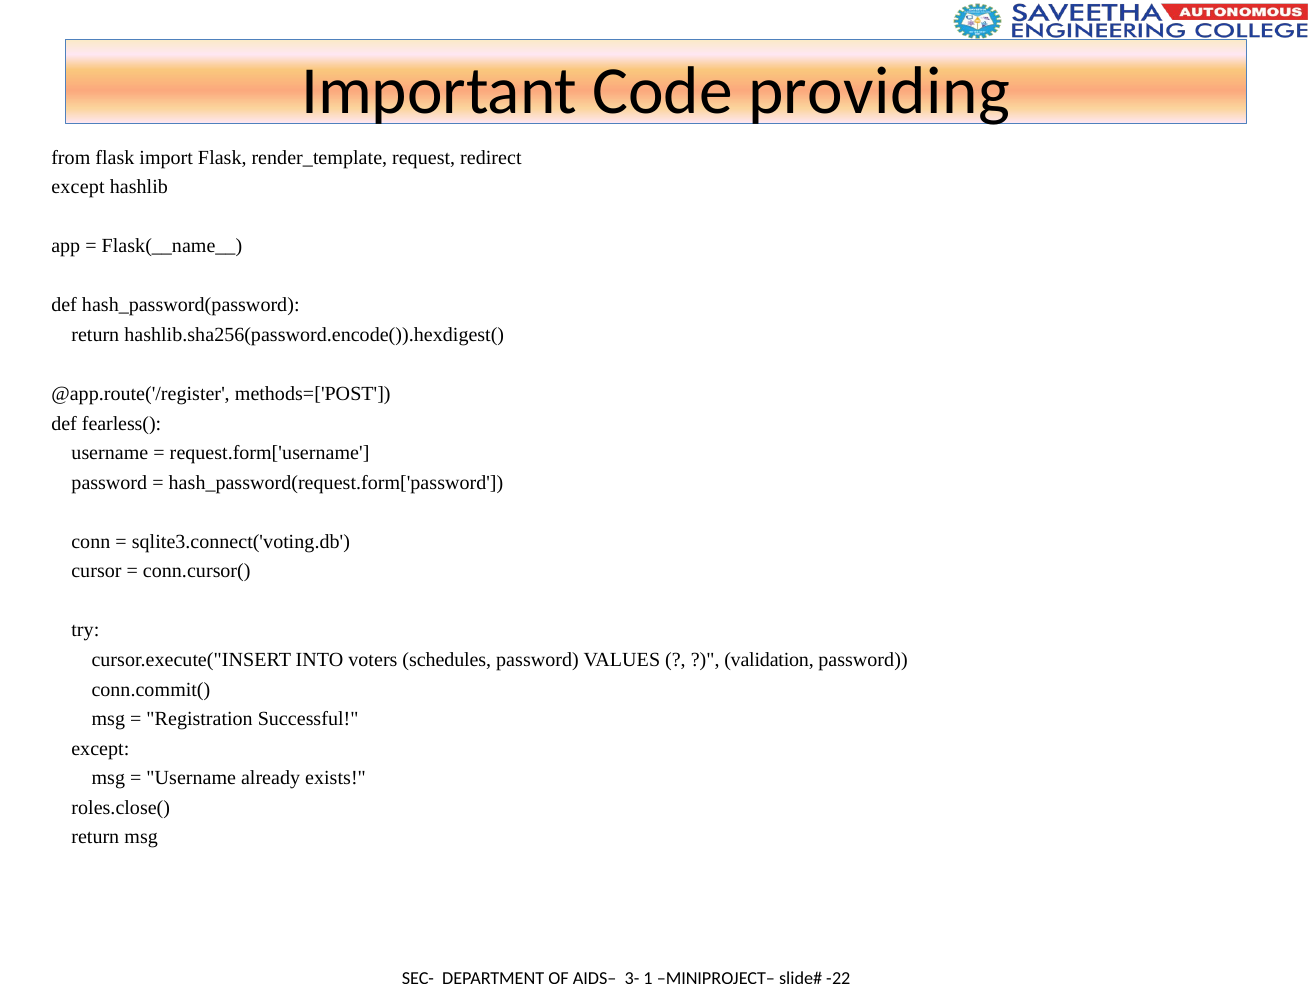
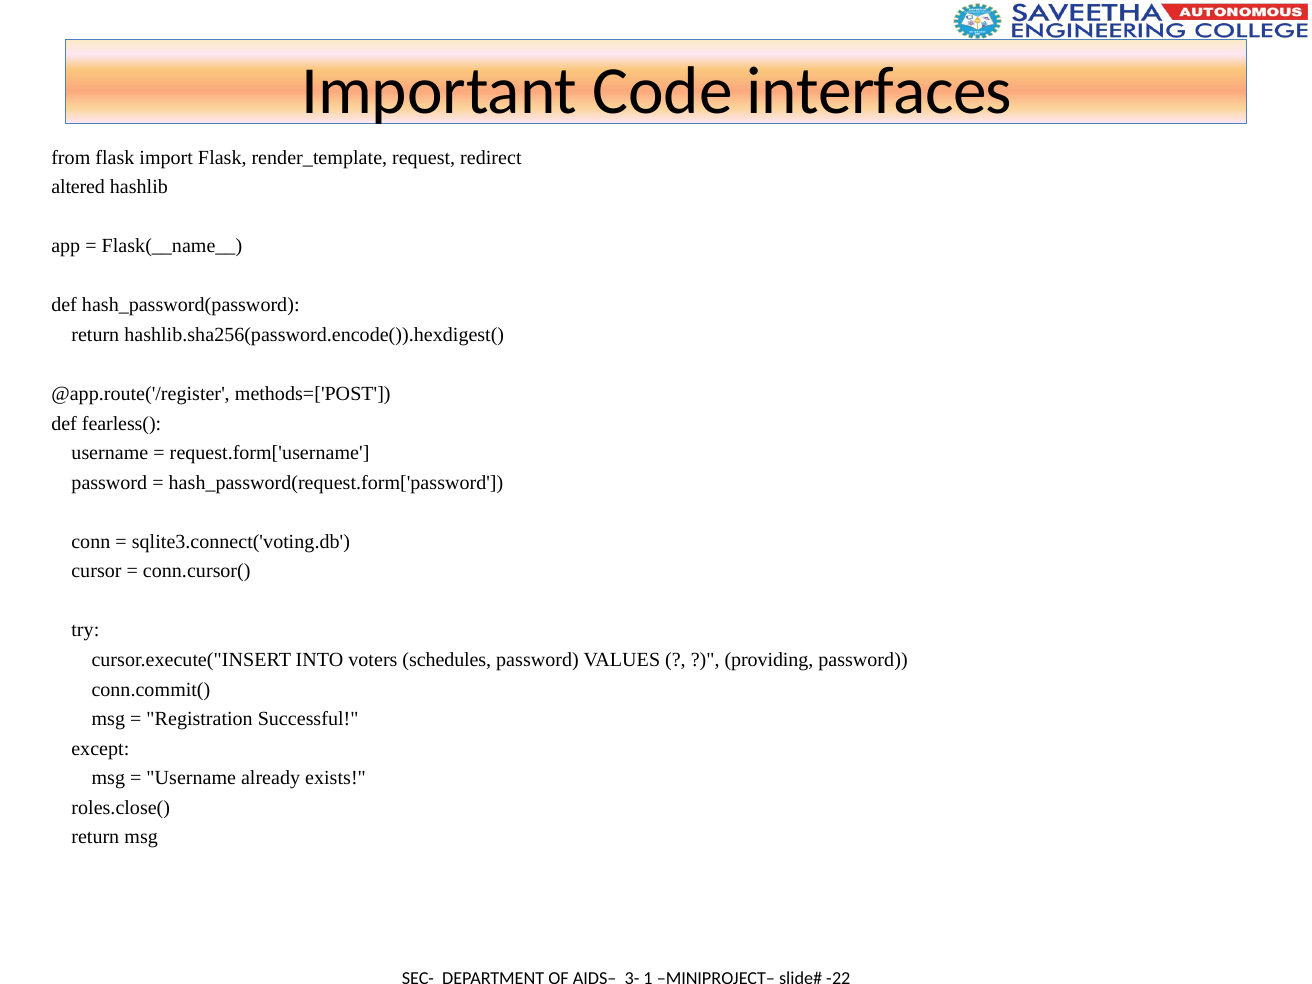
providing: providing -> interfaces (880, 91)
except: except -> altered (78, 187)
validation: validation -> providing (769, 660)
